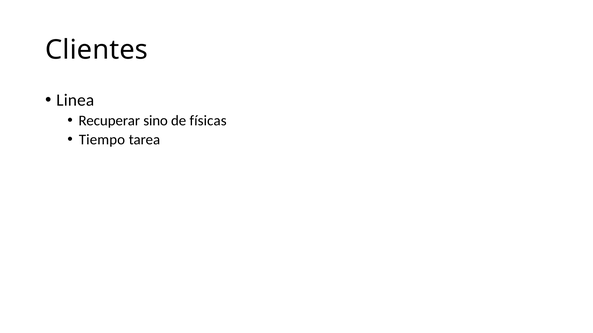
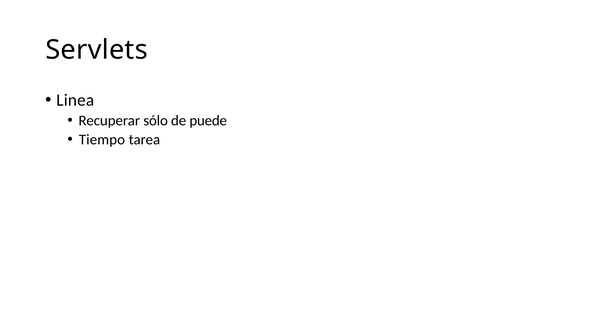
Clientes: Clientes -> Servlets (97, 50)
sino: sino -> sólo (156, 121)
físicas: físicas -> puede (208, 121)
